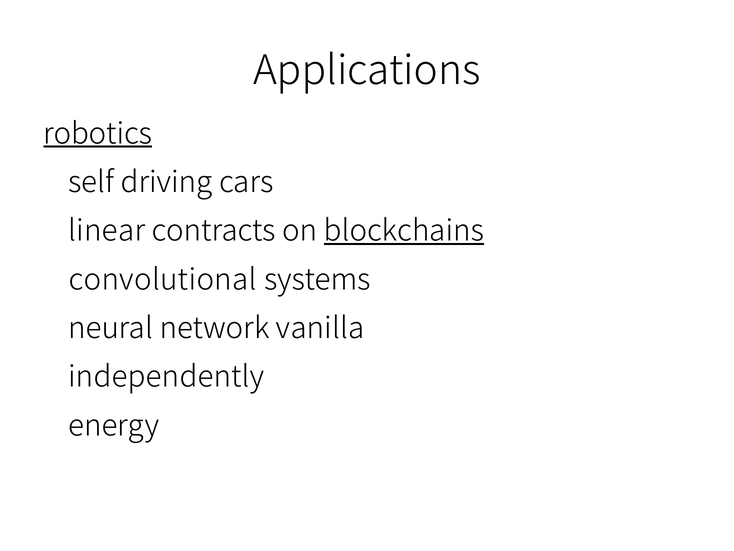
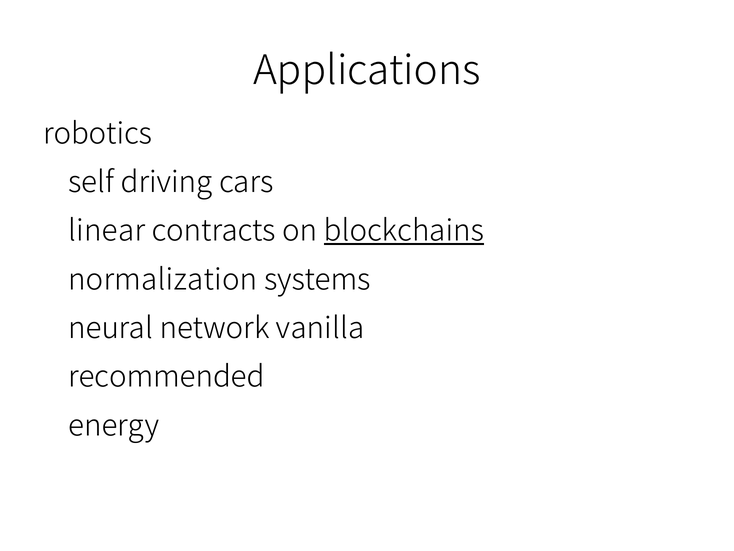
robotics underline: present -> none (98, 134)
convolutional: convolutional -> normalization (163, 280)
independently: independently -> recommended (166, 377)
